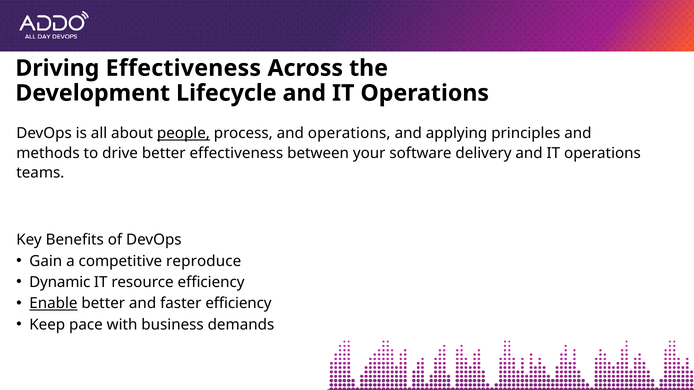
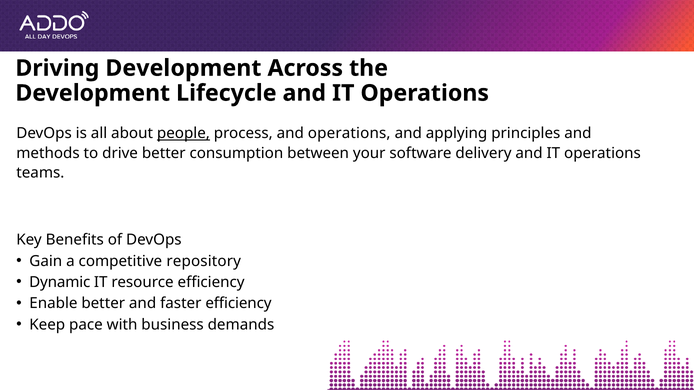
Driving Effectiveness: Effectiveness -> Development (183, 68)
better effectiveness: effectiveness -> consumption (236, 153)
reproduce: reproduce -> repository (204, 261)
Enable underline: present -> none (53, 304)
